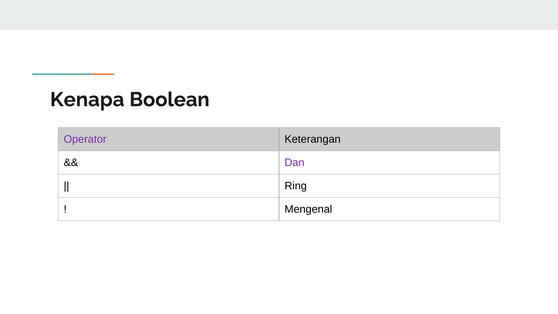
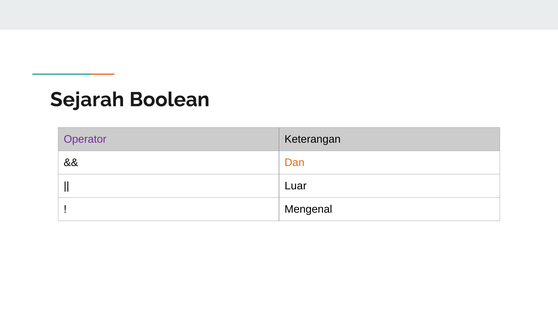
Kenapa: Kenapa -> Sejarah (87, 100)
Dan colour: purple -> orange (295, 163)
Ring: Ring -> Luar (296, 186)
